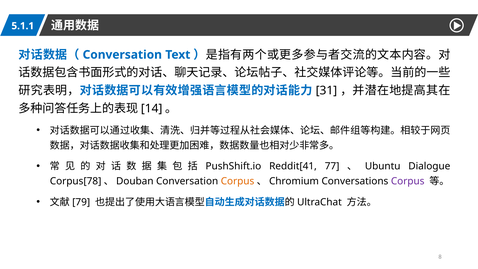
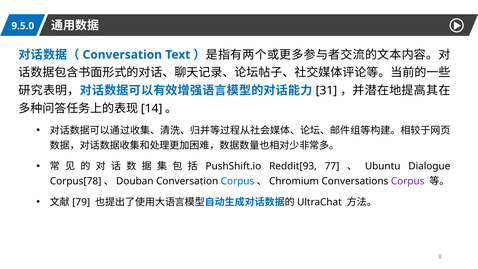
5.1.1: 5.1.1 -> 9.5.0 (23, 26)
Reddit[41: Reddit[41 -> Reddit[93 (293, 166)
Corpus colour: orange -> blue (238, 181)
